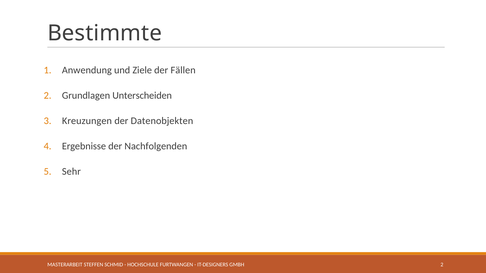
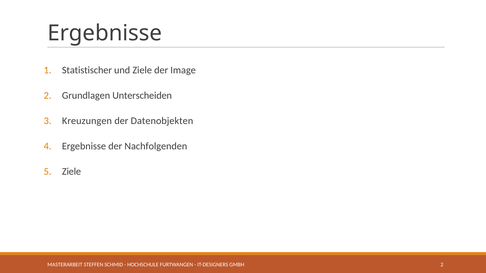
Bestimmte: Bestimmte -> Ergebnisse (105, 33)
Anwendung: Anwendung -> Statistischer (87, 70)
Fällen: Fällen -> Image (183, 70)
Sehr: Sehr -> Ziele (71, 172)
